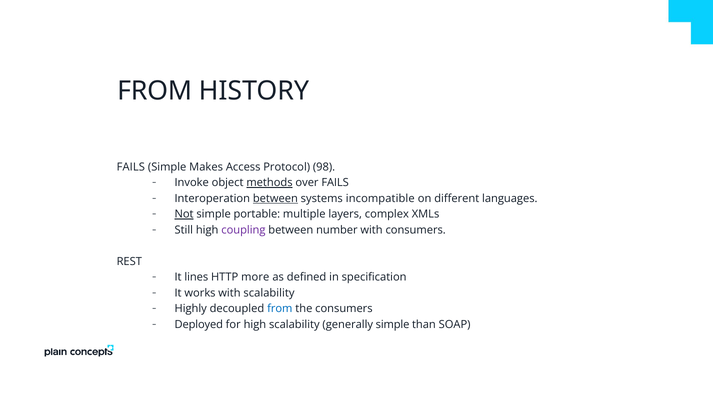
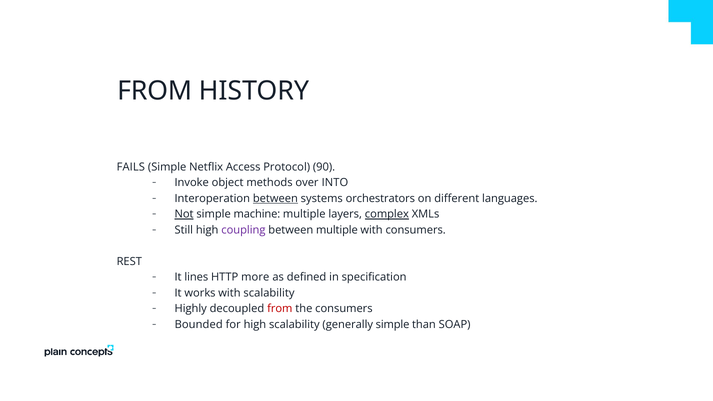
Makes: Makes -> Netflix (206, 167)
98: 98 -> 90 (324, 167)
methods underline: present -> none (269, 183)
over FAILS: FAILS -> INTO (335, 183)
incompatible: incompatible -> orchestrators (380, 198)
portable: portable -> machine (257, 214)
complex underline: none -> present (387, 214)
between number: number -> multiple (337, 230)
from colour: blue -> red (280, 309)
Deployed: Deployed -> Bounded (199, 324)
